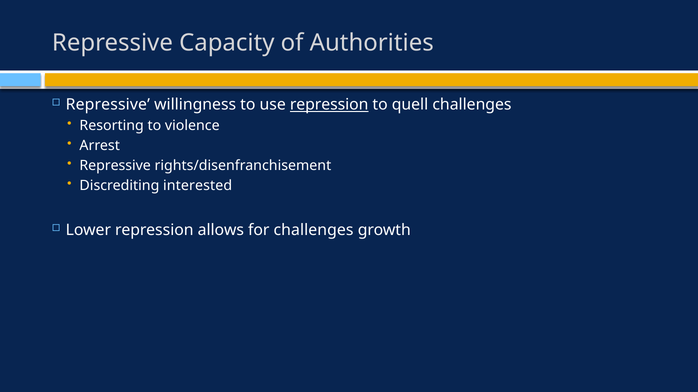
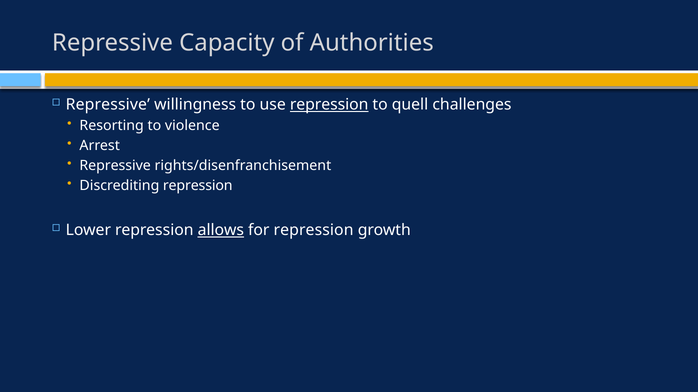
Discrediting interested: interested -> repression (198, 186)
allows underline: none -> present (221, 231)
for challenges: challenges -> repression (314, 231)
